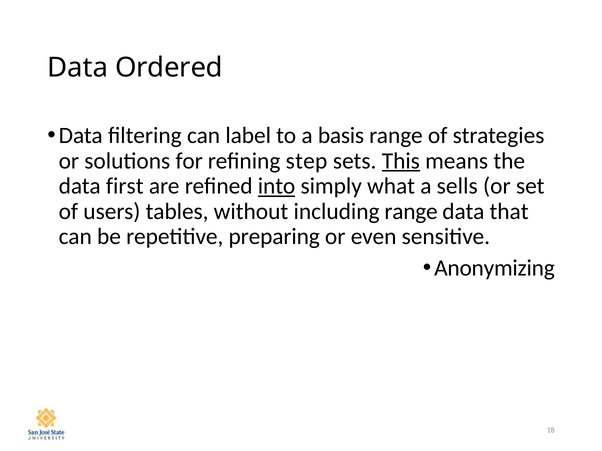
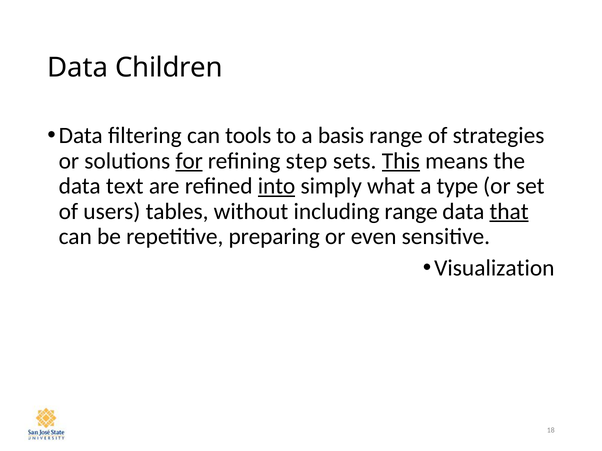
Ordered: Ordered -> Children (169, 67)
label: label -> tools (248, 136)
for underline: none -> present (189, 161)
first: first -> text (125, 186)
sells: sells -> type (457, 186)
that underline: none -> present (509, 212)
Anonymizing: Anonymizing -> Visualization (494, 268)
